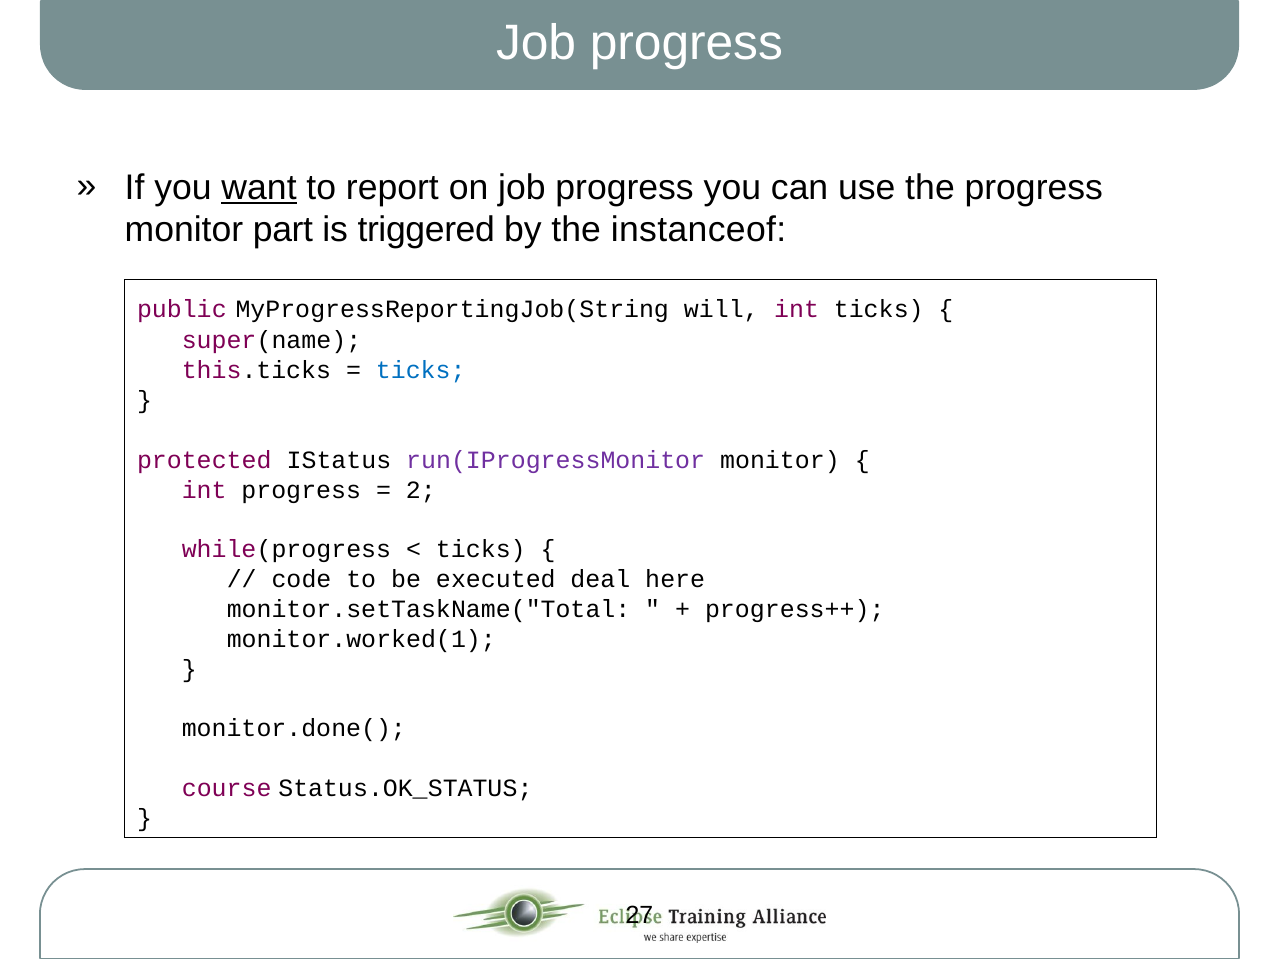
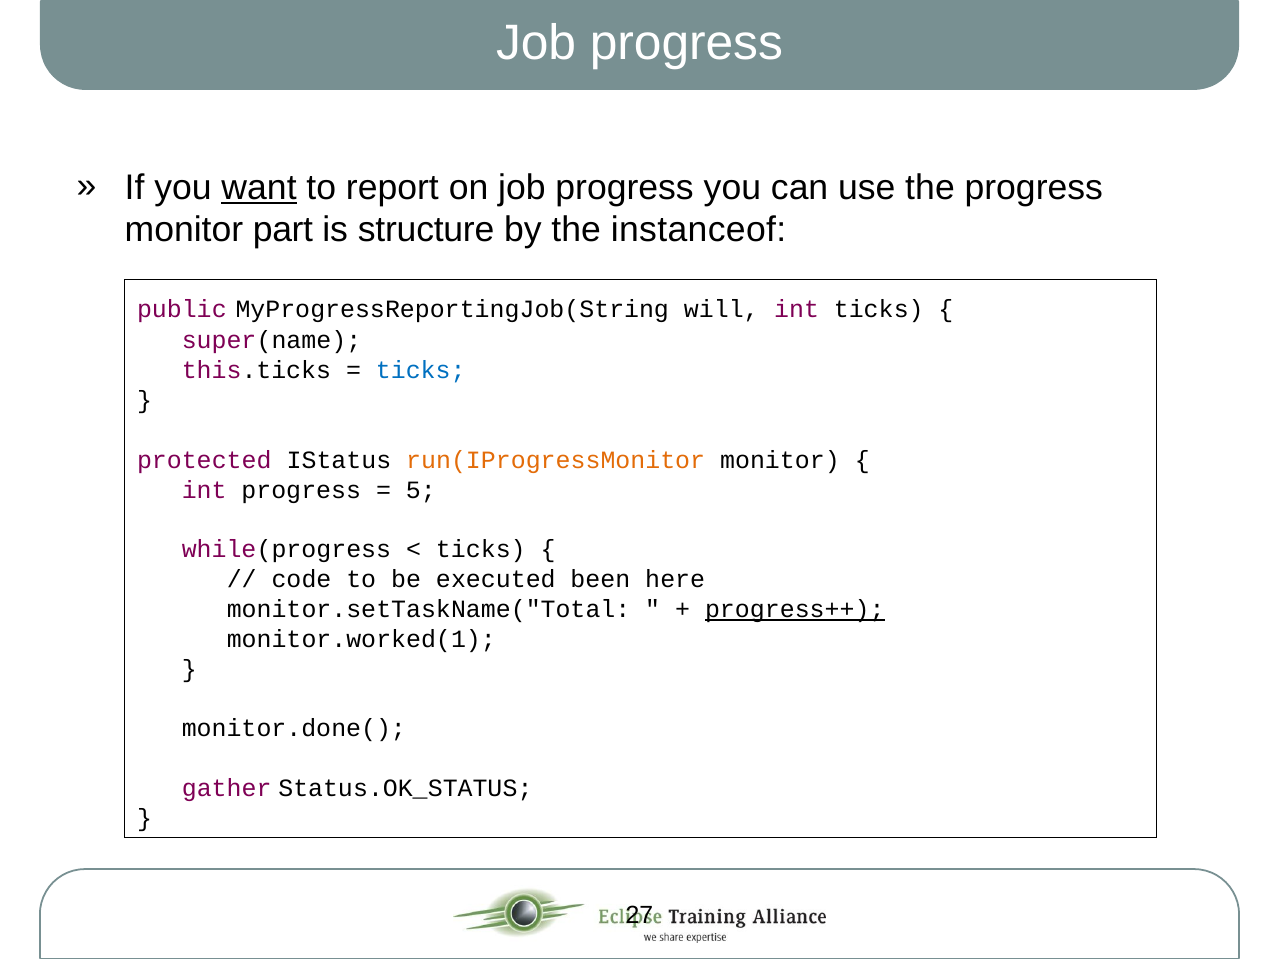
triggered: triggered -> structure (426, 230)
run(IProgressMonitor colour: purple -> orange (556, 460)
2: 2 -> 5 (421, 490)
deal: deal -> been (600, 580)
progress++ underline: none -> present (795, 609)
course: course -> gather (227, 789)
